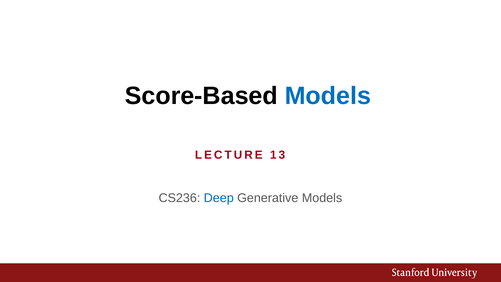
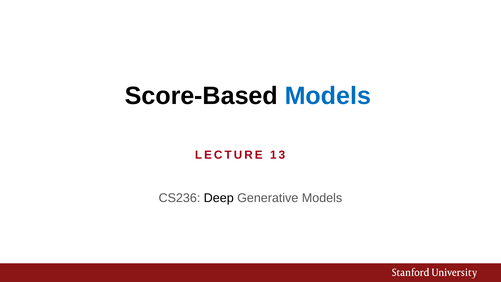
Deep colour: blue -> black (219, 198)
